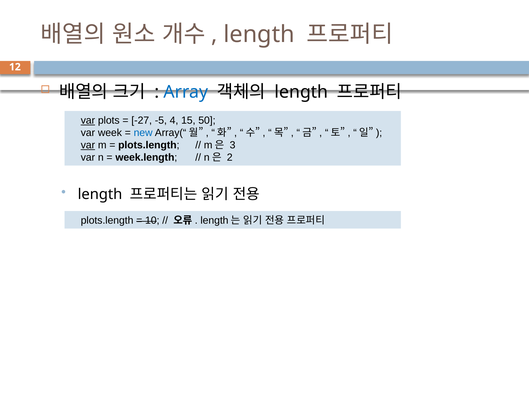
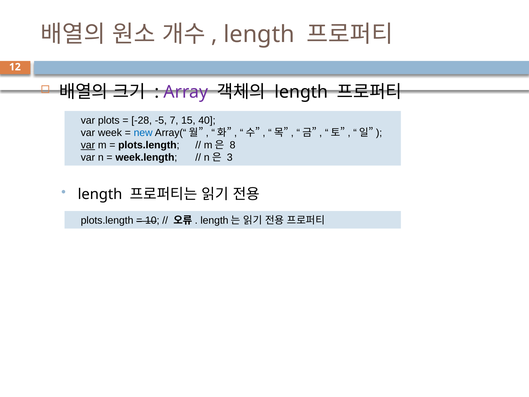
Array colour: blue -> purple (186, 92)
var underline: present -> none (88, 120)
-27: -27 -> -28 (142, 120)
4: 4 -> 7 (174, 120)
50: 50 -> 40 (207, 120)
3: 3 -> 8 (233, 145)
2: 2 -> 3 (230, 157)
